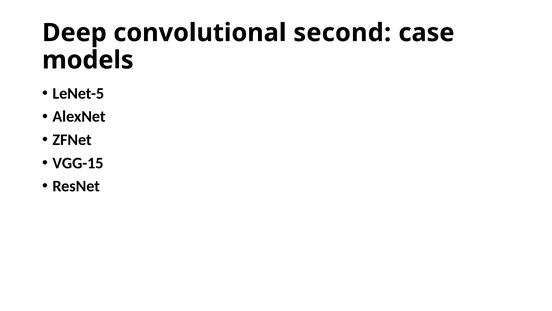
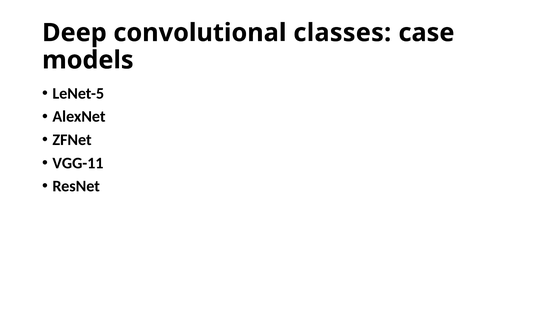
second: second -> classes (342, 33)
VGG-15: VGG-15 -> VGG-11 (78, 163)
